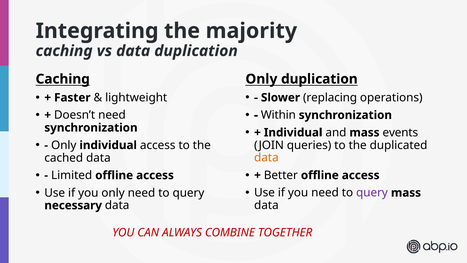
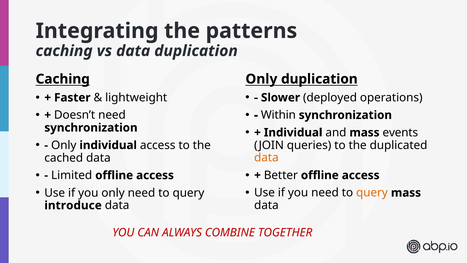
majority: majority -> patterns (251, 31)
replacing: replacing -> deployed (330, 97)
query colour: purple -> orange (372, 193)
necessary: necessary -> introduce (73, 205)
